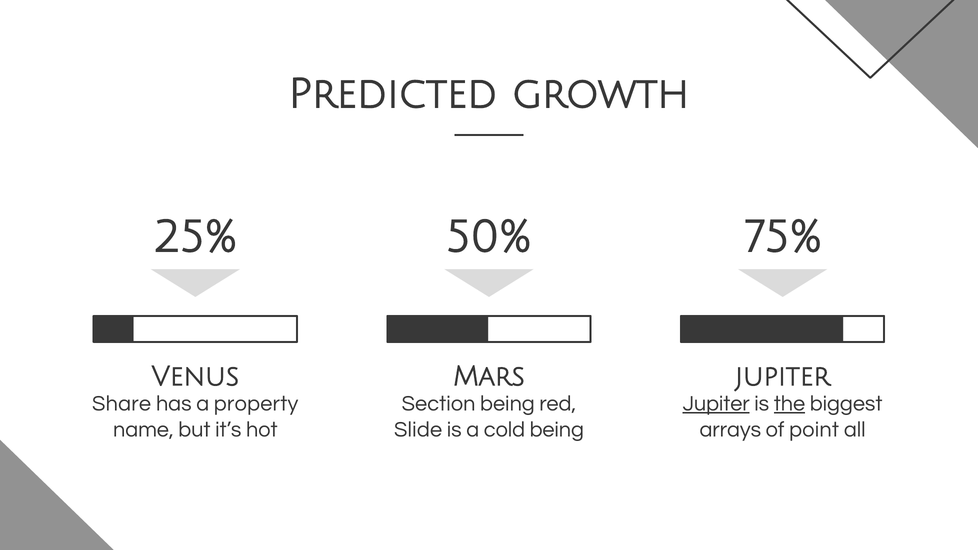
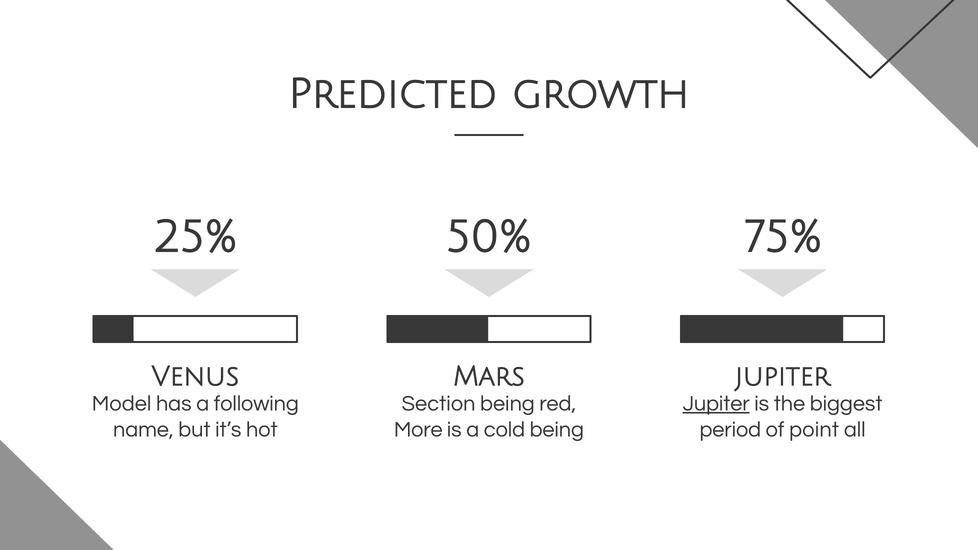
Share: Share -> Model (122, 404)
property: property -> following (256, 404)
the underline: present -> none (789, 404)
Slide: Slide -> More (418, 430)
arrays: arrays -> period (730, 430)
